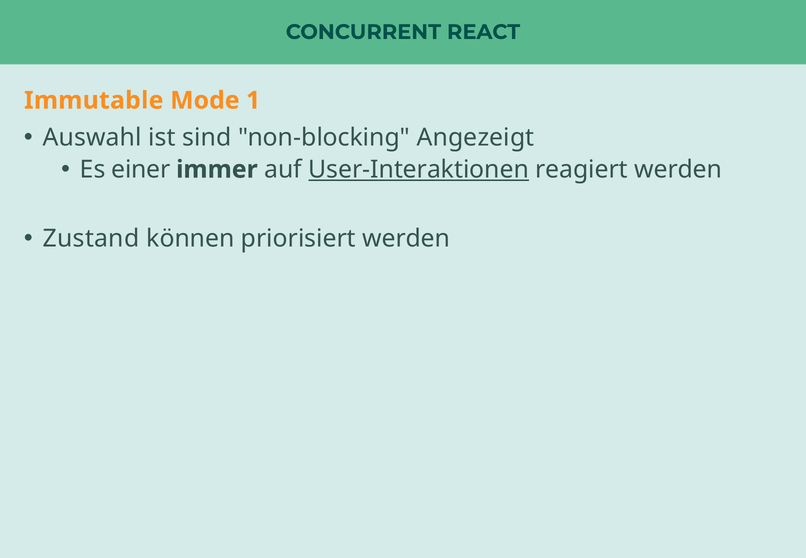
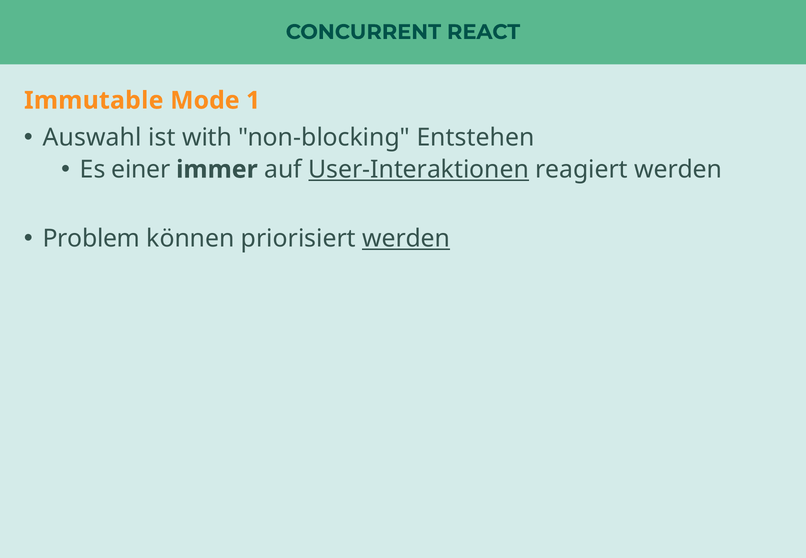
sind: sind -> with (207, 138)
Angezeigt: Angezeigt -> Entstehen (476, 138)
Zustand: Zustand -> Problem (91, 239)
werden underline: none -> present (406, 239)
